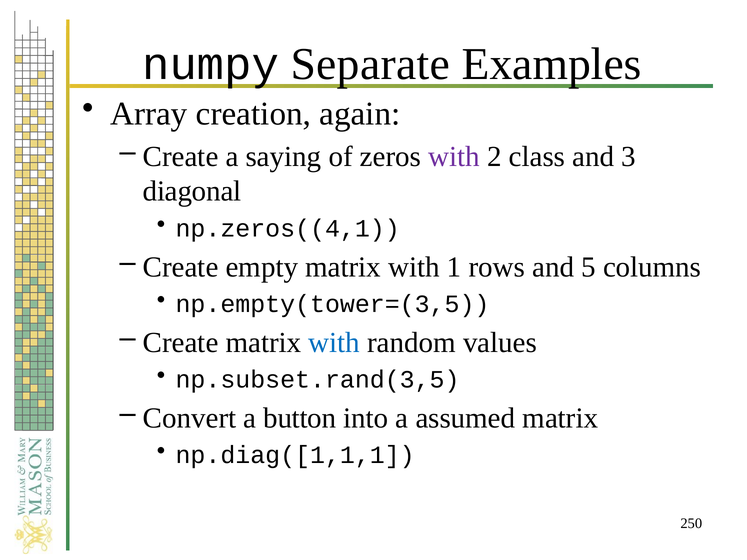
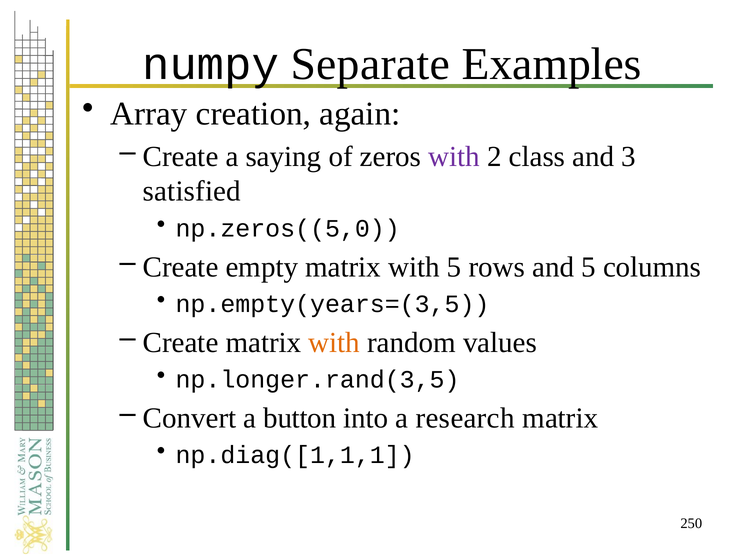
diagonal: diagonal -> satisfied (192, 191)
np.zeros((4,1: np.zeros((4,1 -> np.zeros((5,0 (288, 229)
with 1: 1 -> 5 (454, 267)
np.empty(tower=(3,5: np.empty(tower=(3,5 -> np.empty(years=(3,5 (332, 304)
with colour: blue -> orange (334, 343)
np.subset.rand(3,5: np.subset.rand(3,5 -> np.longer.rand(3,5 (318, 380)
assumed: assumed -> research (465, 418)
